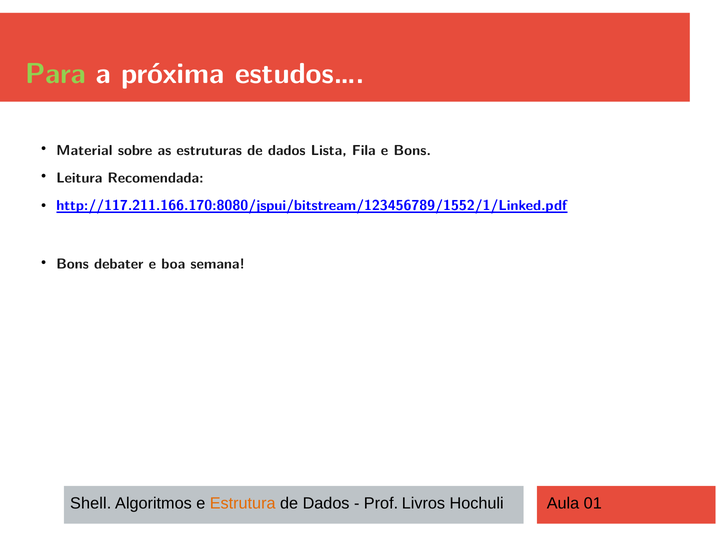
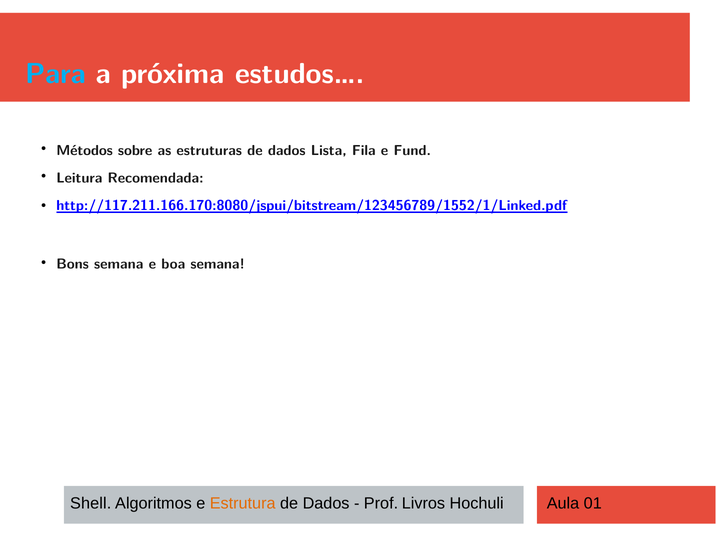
Para colour: light green -> light blue (55, 74)
Material: Material -> Métodos (85, 150)
e Bons: Bons -> Fund (412, 150)
Bons debater: debater -> semana (119, 264)
